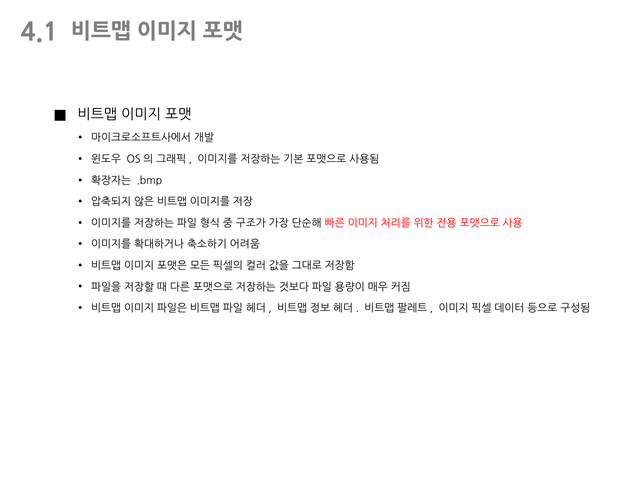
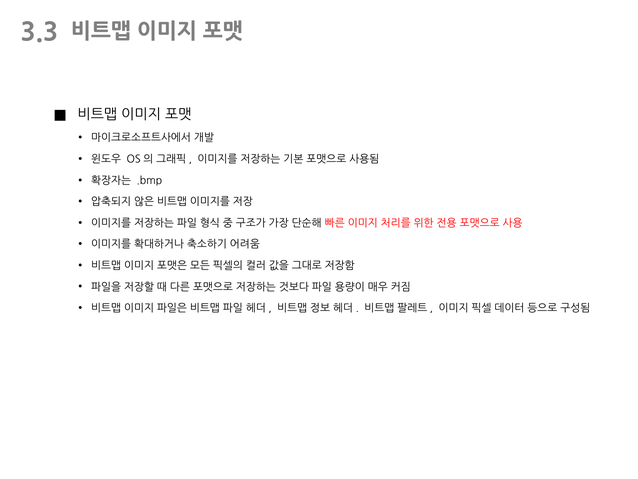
4.1: 4.1 -> 3.3 (39, 32)
